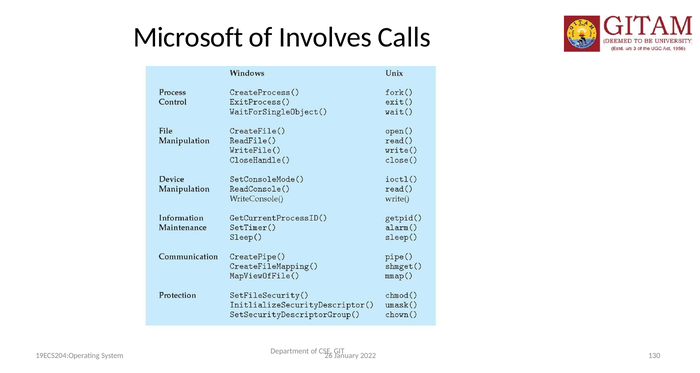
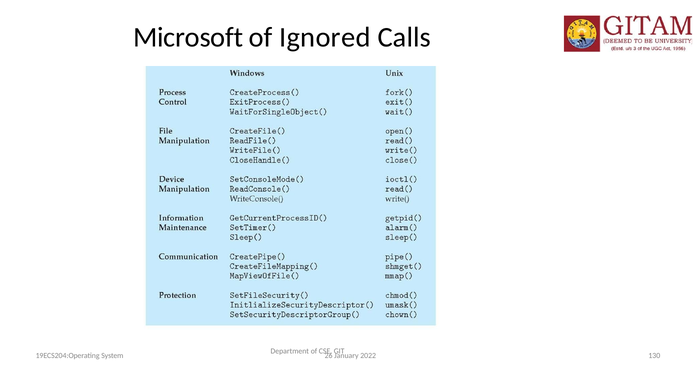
Involves: Involves -> Ignored (325, 37)
